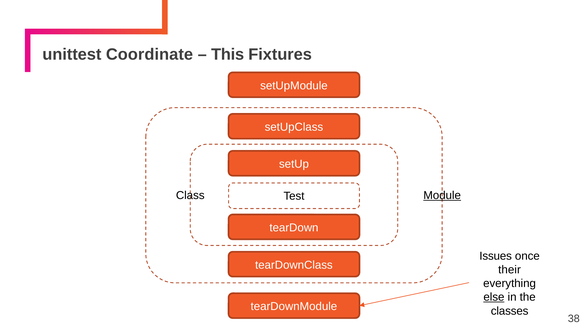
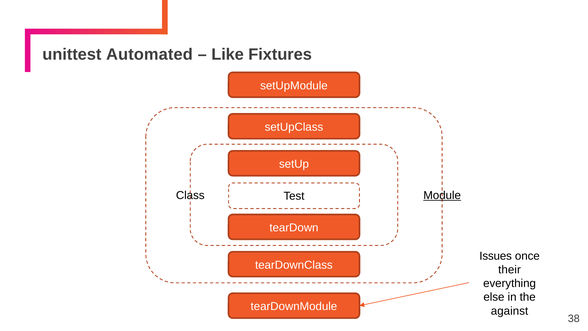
Coordinate: Coordinate -> Automated (149, 54)
This: This -> Like (228, 54)
else underline: present -> none (494, 297)
classes: classes -> against (510, 311)
